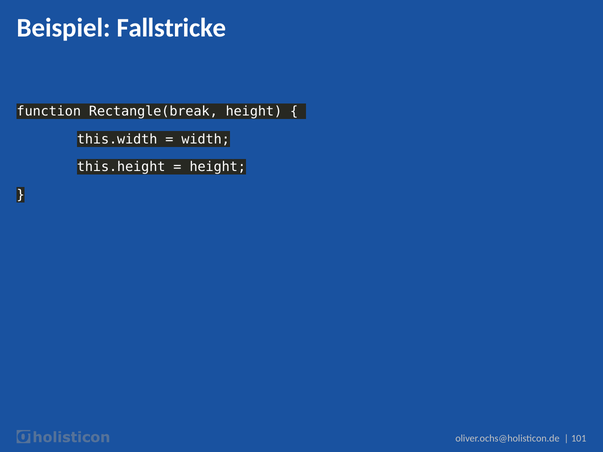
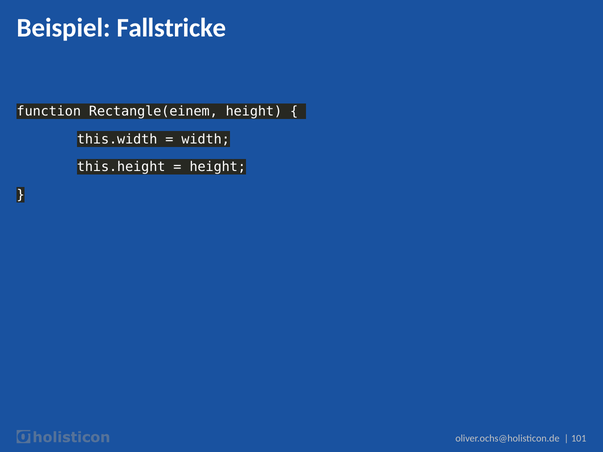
Rectangle(break: Rectangle(break -> Rectangle(einem (153, 112)
